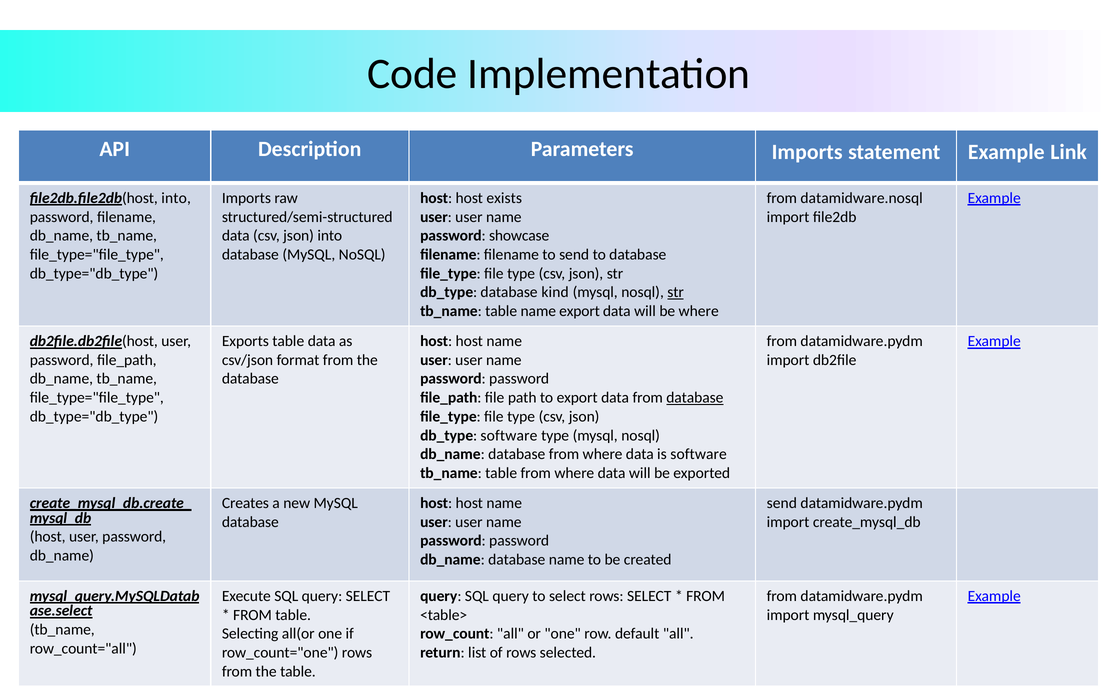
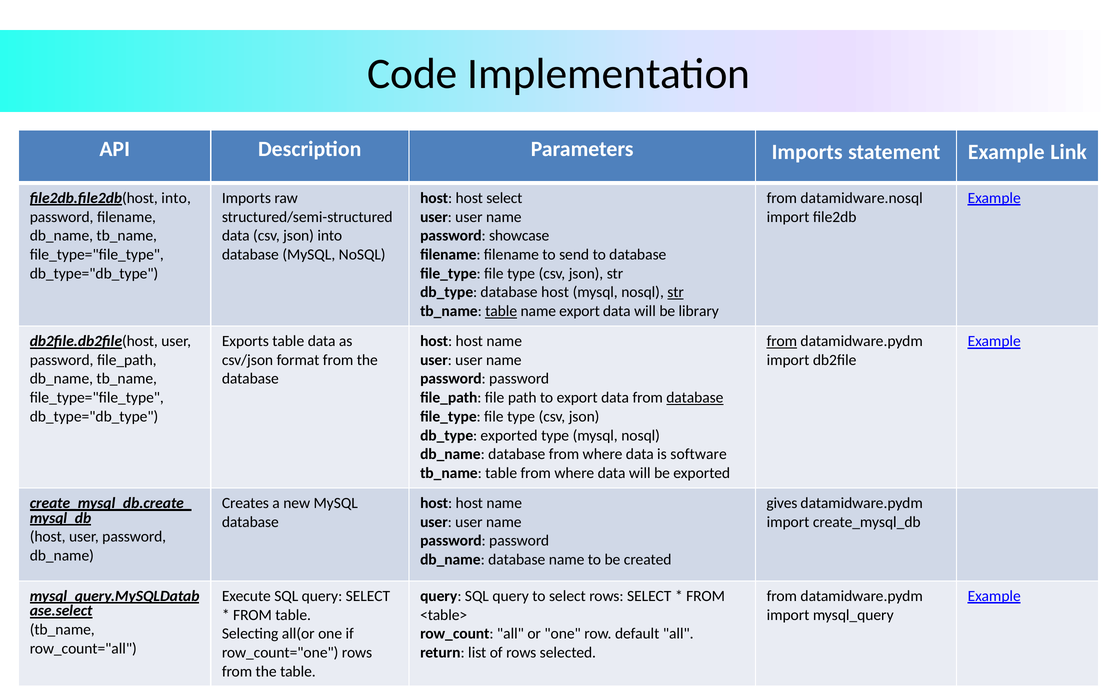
host exists: exists -> select (504, 198)
kind: kind -> host (555, 292)
table underline: none -> present (501, 311)
be where: where -> library (699, 311)
from underline: none -> present (782, 341)
software: software -> exported (509, 435)
send: send -> gives (782, 503)
